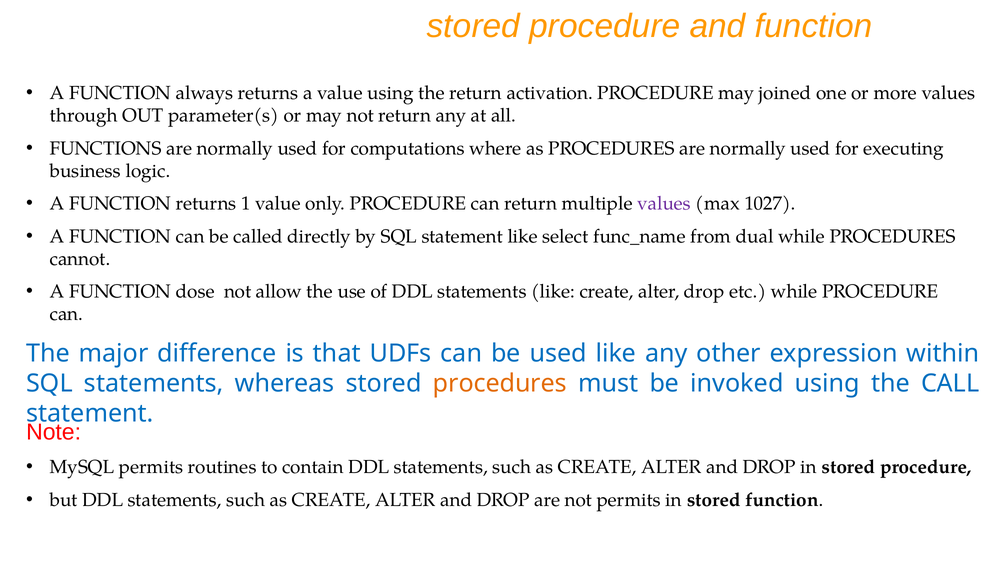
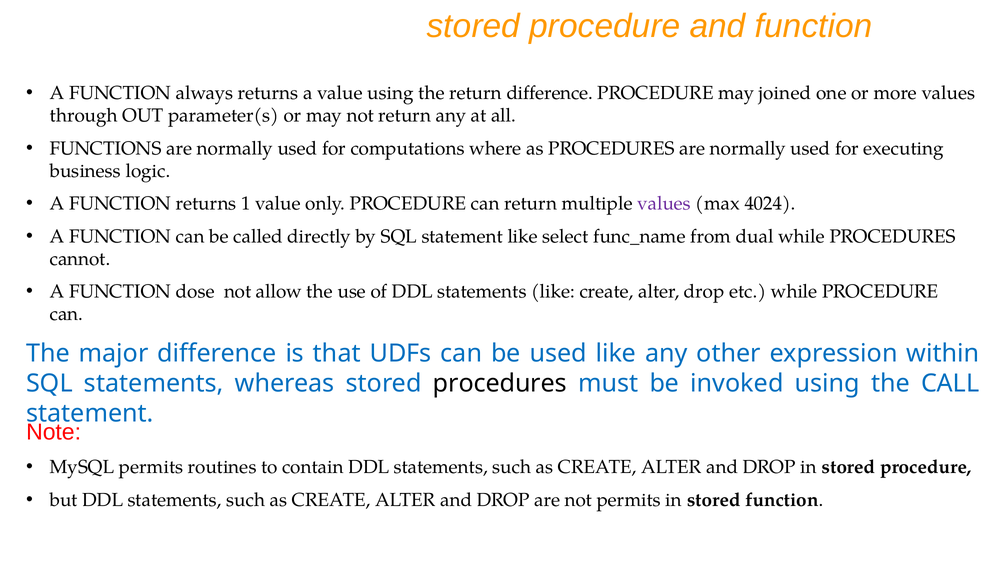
return activation: activation -> difference (550, 93)
1027: 1027 -> 4024 (770, 204)
procedures colour: orange -> black (500, 383)
